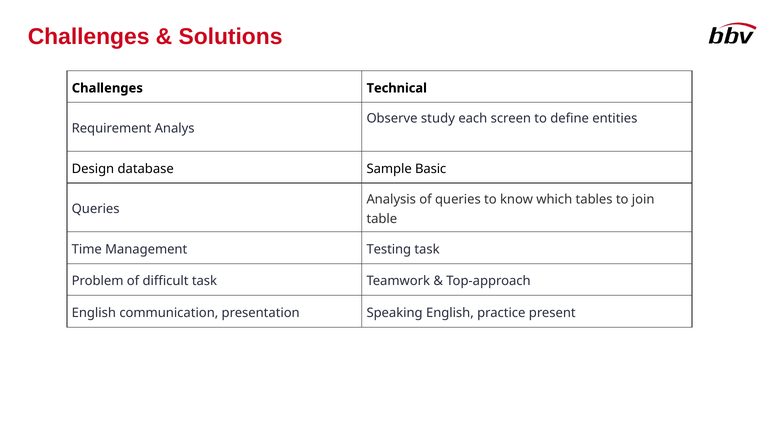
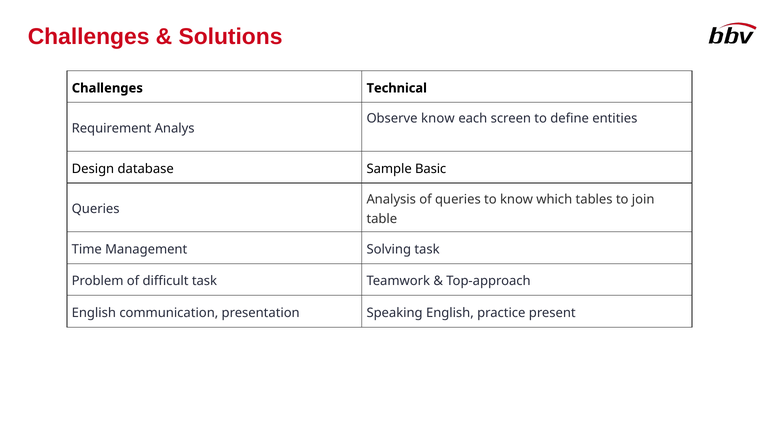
Observe study: study -> know (438, 119)
Testing: Testing -> Solving (389, 249)
